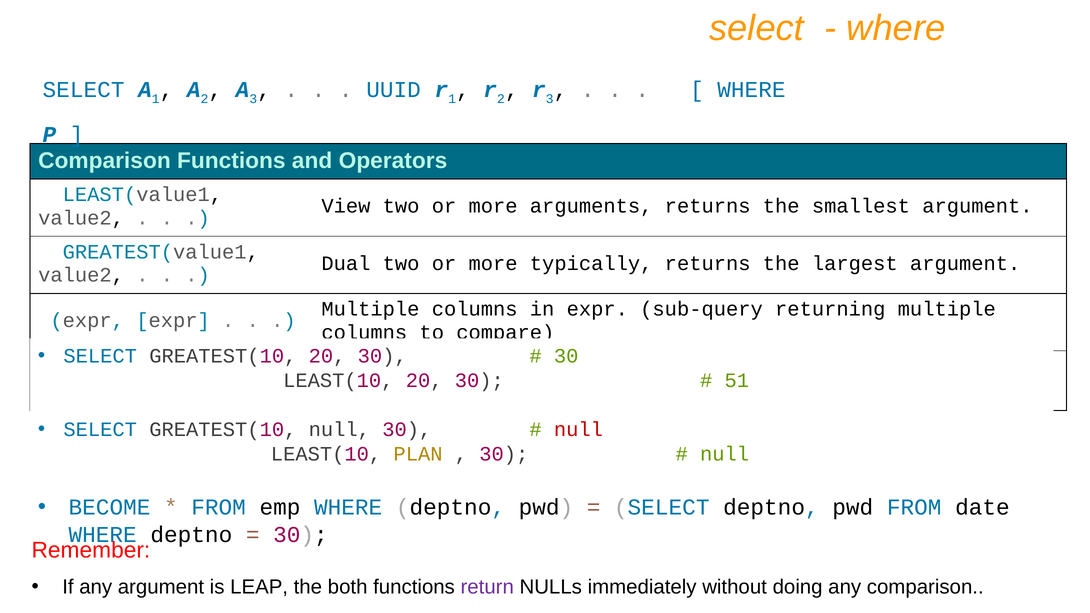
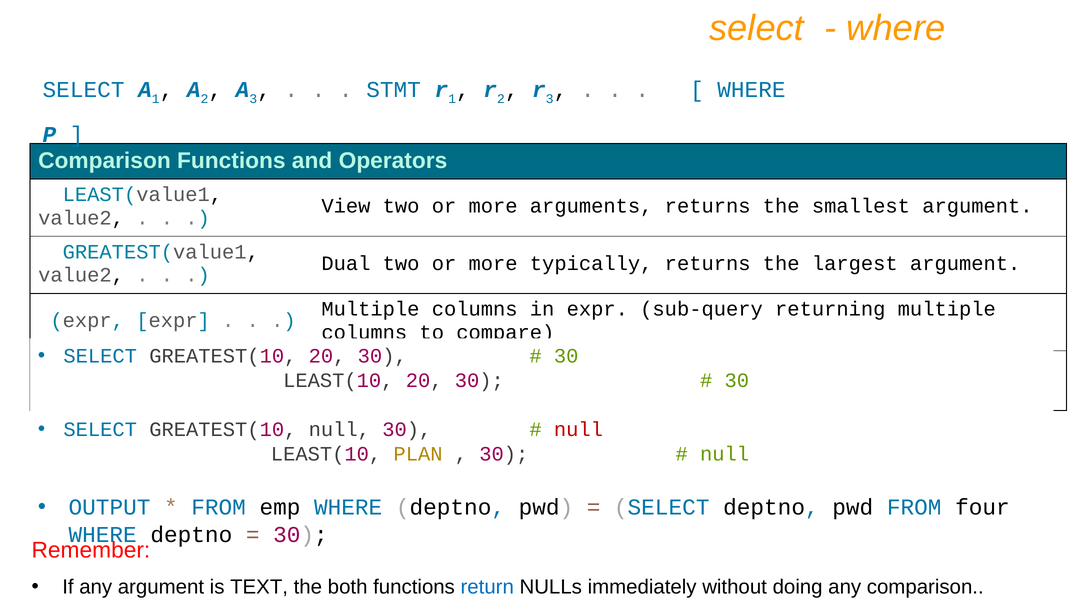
UUID: UUID -> STMT (394, 90)
51: 51 -> 30 (737, 381)
BECOME: BECOME -> OUTPUT (110, 507)
date: date -> four (982, 507)
LEAP: LEAP -> TEXT (259, 587)
return colour: purple -> blue (487, 587)
